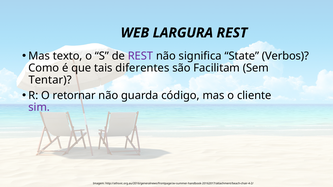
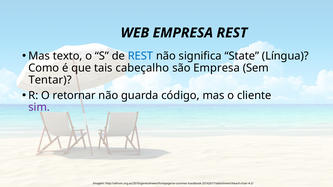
WEB LARGURA: LARGURA -> EMPRESA (183, 33)
REST colour: purple -> blue (140, 56)
Verbos: Verbos -> Língua (285, 56)
diferentes: diferentes -> cabeçalho (142, 68)
são Facilitam: Facilitam -> Empresa (217, 68)
